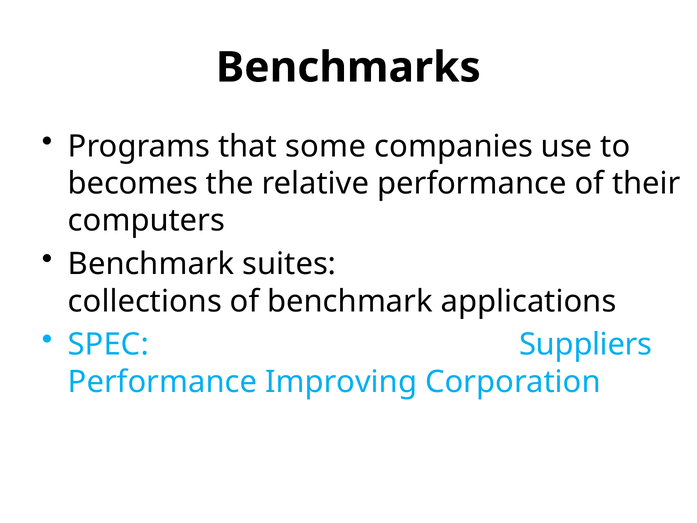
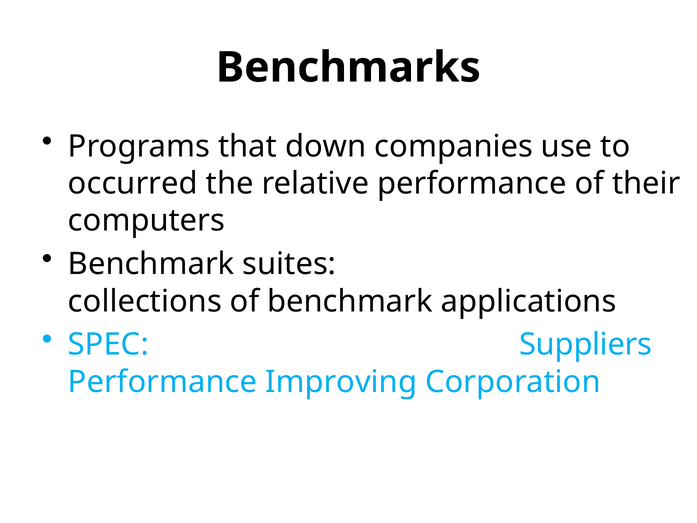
some: some -> down (326, 146)
becomes: becomes -> occurred (133, 183)
